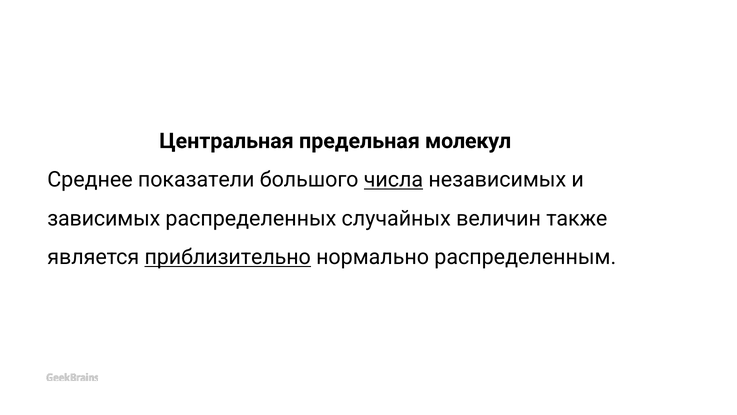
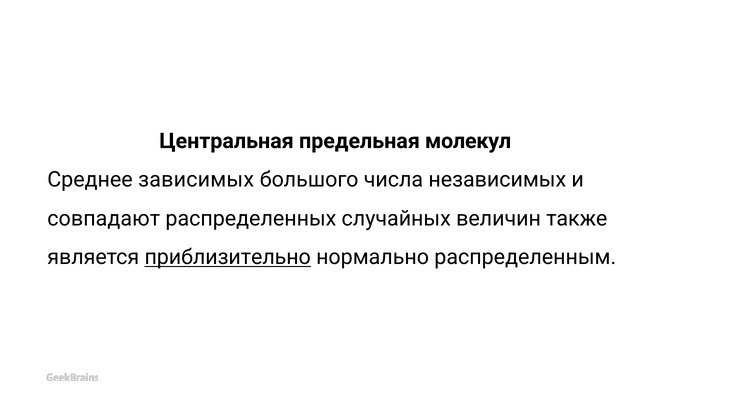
показатели: показатели -> зависимых (196, 180)
числа underline: present -> none (393, 180)
зависимых: зависимых -> совпадают (104, 218)
